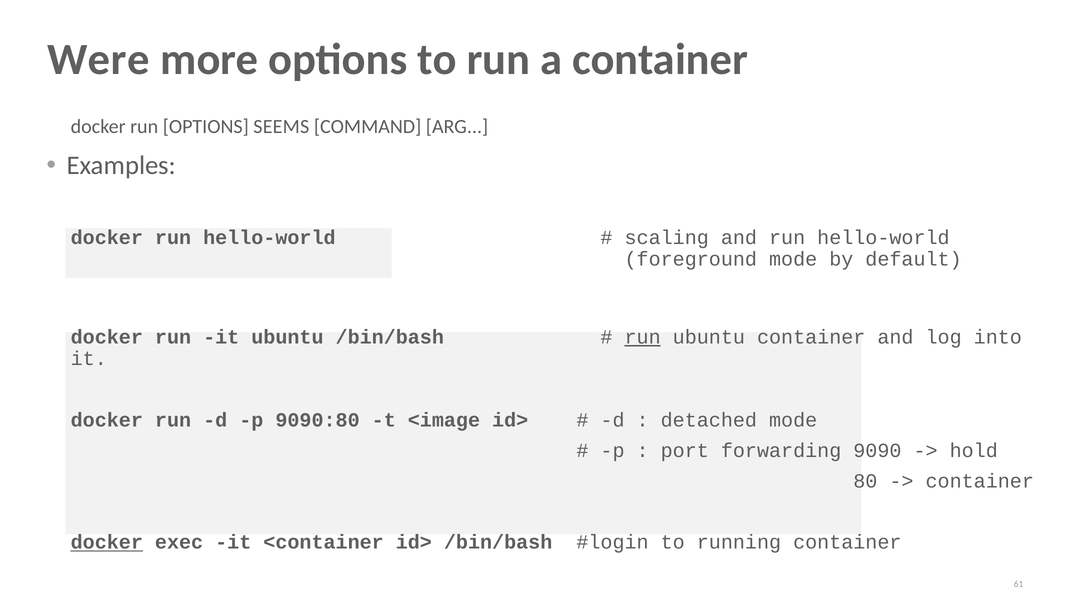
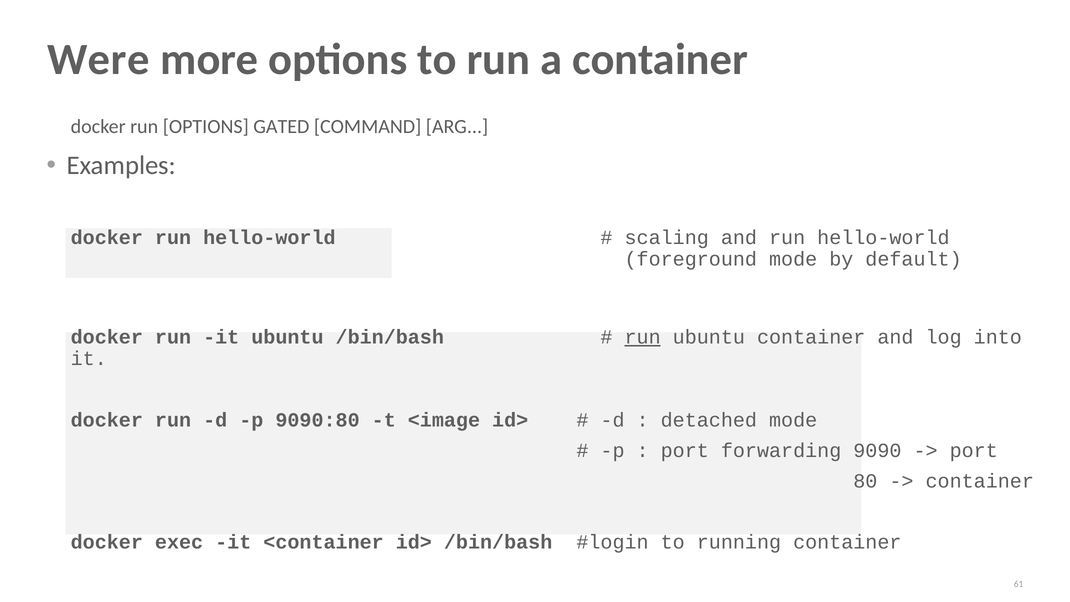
SEEMS: SEEMS -> GATED (281, 127)
hold: hold -> port (974, 451)
docker underline: present -> none (107, 542)
